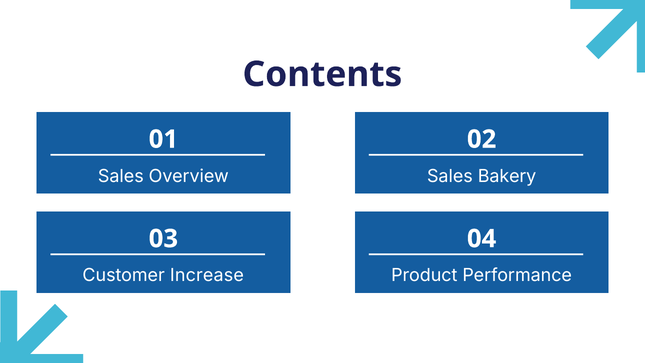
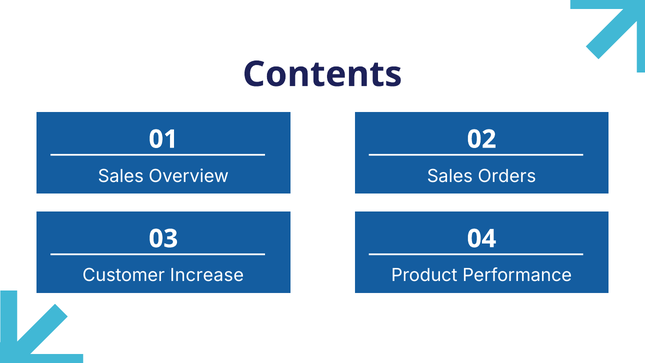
Bakery: Bakery -> Orders (507, 176)
